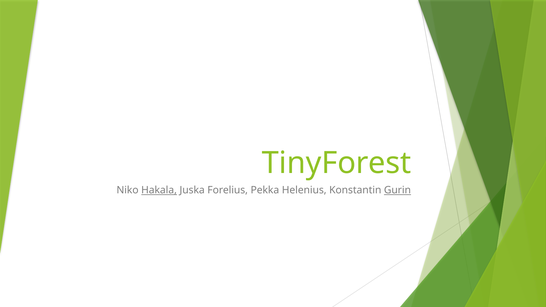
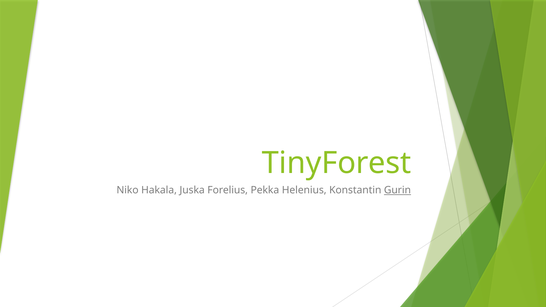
Hakala underline: present -> none (159, 190)
